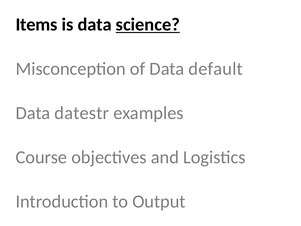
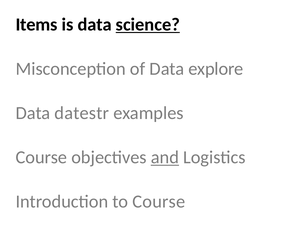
default: default -> explore (216, 69)
and underline: none -> present (165, 157)
to Output: Output -> Course (159, 201)
